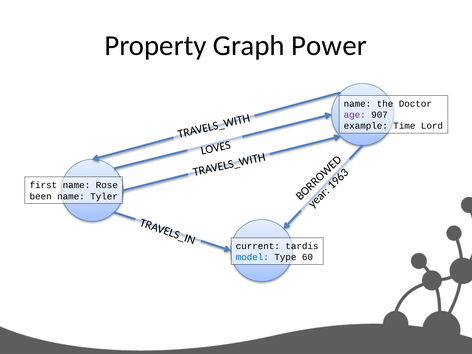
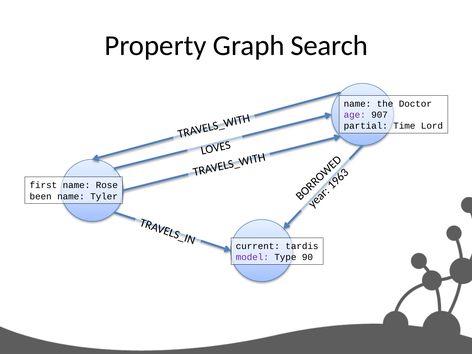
Power: Power -> Search (329, 46)
example: example -> partial (366, 126)
model colour: blue -> purple (252, 257)
60: 60 -> 90 (307, 257)
